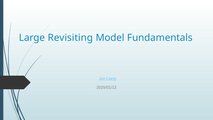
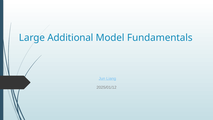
Revisiting: Revisiting -> Additional (70, 38)
